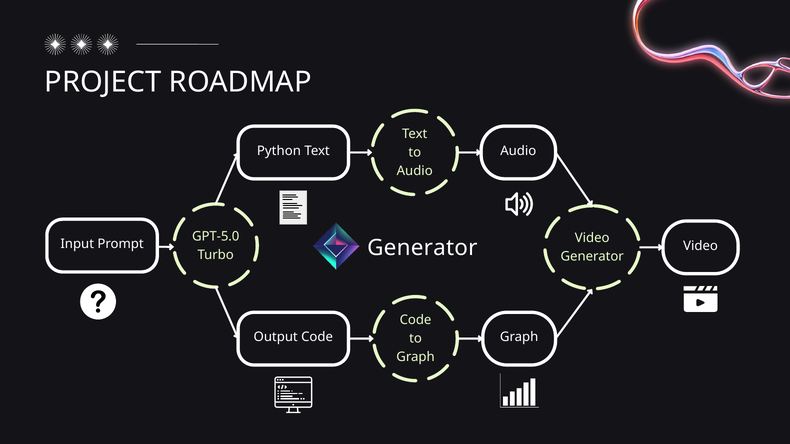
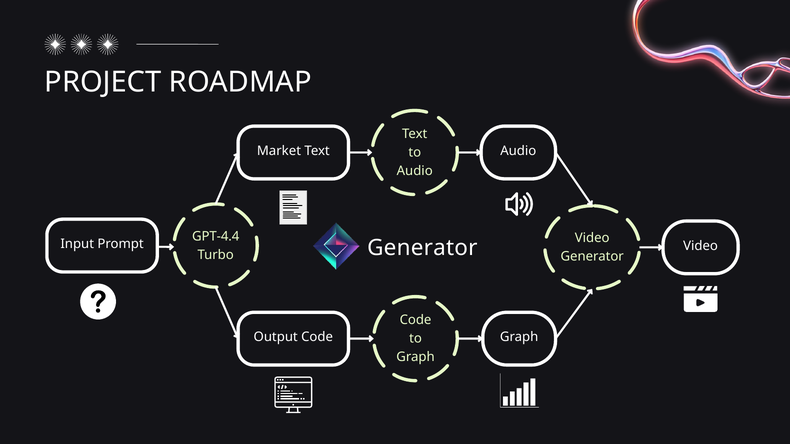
Python: Python -> Market (279, 151)
GPT-5.0: GPT-5.0 -> GPT-4.4 (216, 236)
